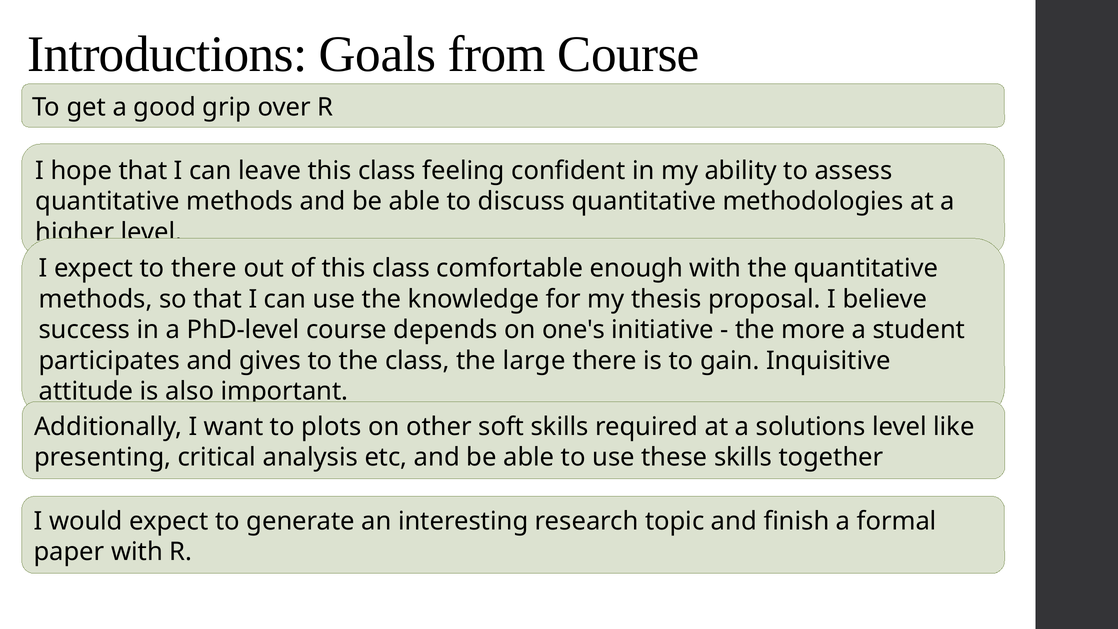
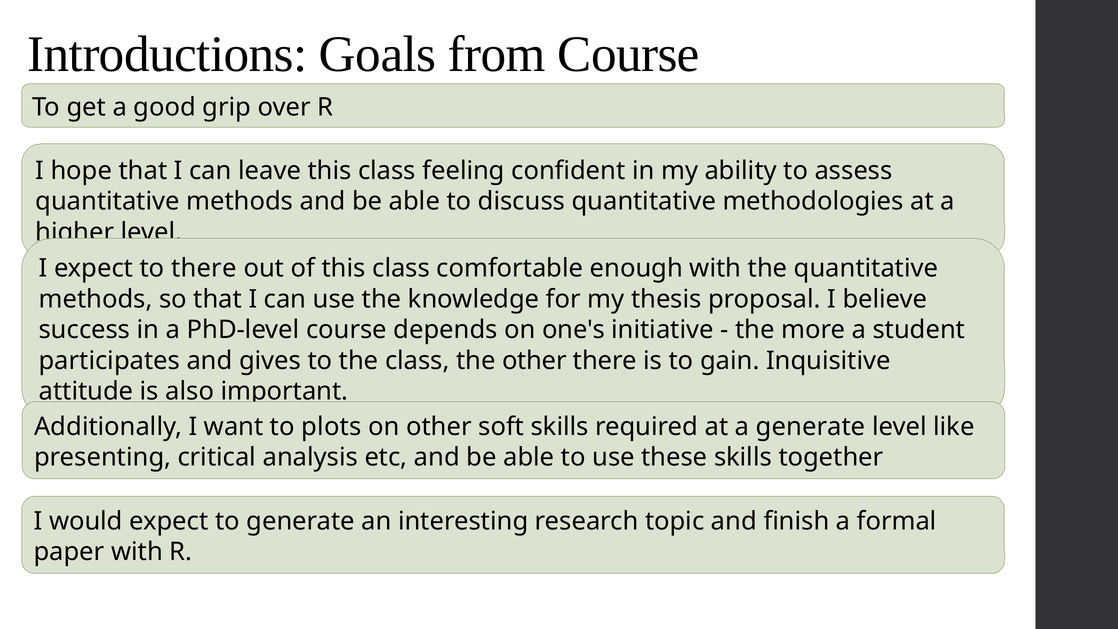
the large: large -> other (534, 361)
a solutions: solutions -> generate (811, 427)
